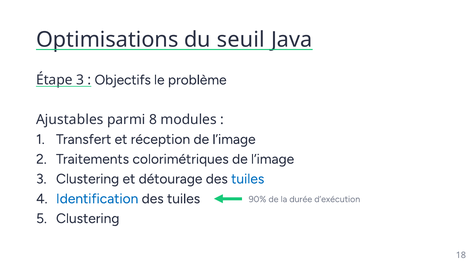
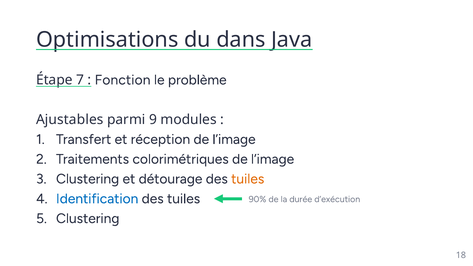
seuil: seuil -> dans (241, 40)
Étape 3: 3 -> 7 (80, 80)
Objectifs: Objectifs -> Fonction (123, 80)
8: 8 -> 9 (153, 120)
tuiles colour: blue -> orange (248, 179)
